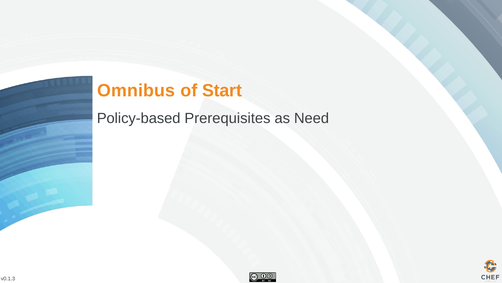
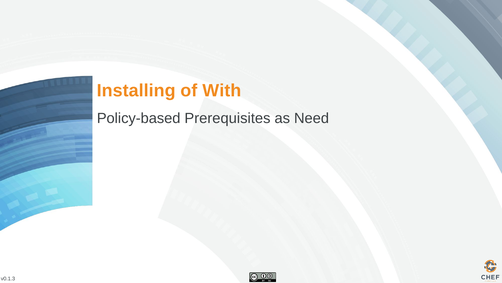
Omnibus: Omnibus -> Installing (136, 90)
Start: Start -> With (222, 90)
